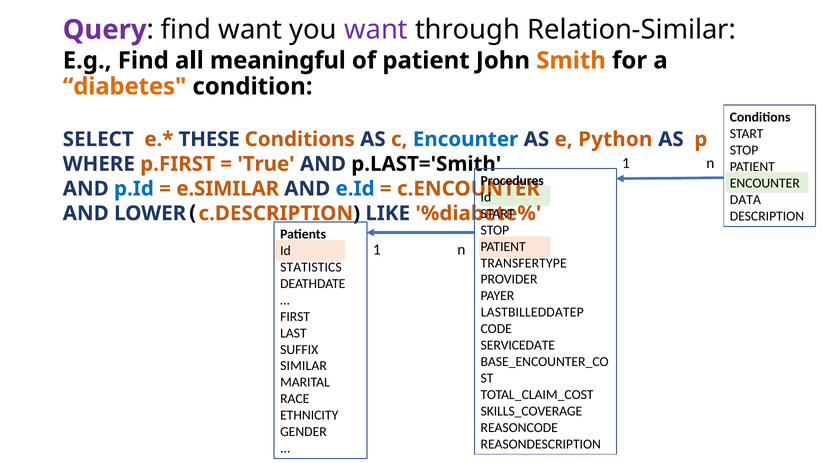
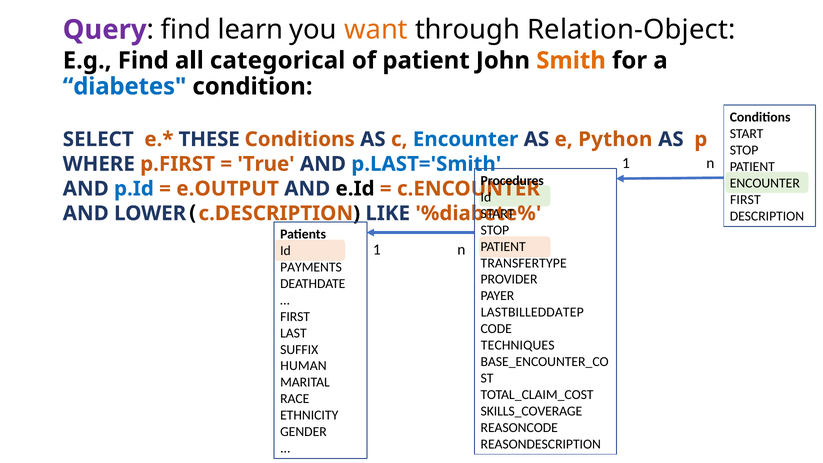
find want: want -> learn (250, 30)
want colour: purple -> orange (376, 30)
Relation-Similar: Relation-Similar -> Relation-Object (631, 30)
meaningful: meaningful -> categorical (278, 61)
diabetes colour: orange -> blue (125, 86)
p.LAST='Smith colour: black -> blue (426, 164)
e.SIMILAR: e.SIMILAR -> e.OUTPUT (228, 189)
e.Id colour: blue -> black (355, 189)
DATA: DATA -> FIRST (745, 200)
STATISTICS: STATISTICS -> PAYMENTS (311, 267)
SERVICEDATE: SERVICEDATE -> TECHNIQUES (518, 345)
SIMILAR: SIMILAR -> HUMAN (304, 366)
